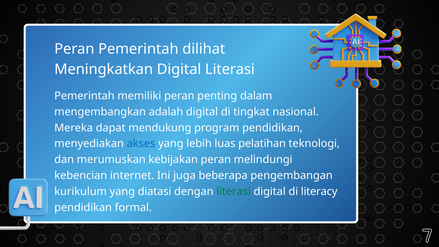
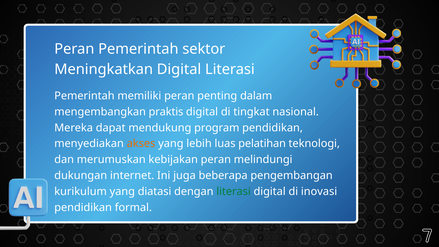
dilihat: dilihat -> sektor (204, 49)
adalah: adalah -> praktis (166, 112)
akses colour: blue -> orange (141, 144)
kebencian: kebencian -> dukungan (81, 176)
literacy: literacy -> inovasi (319, 191)
